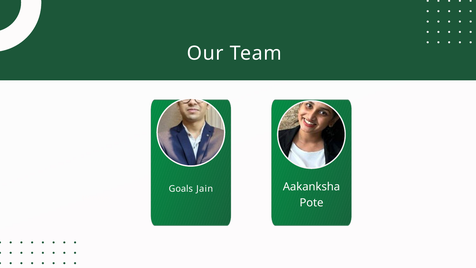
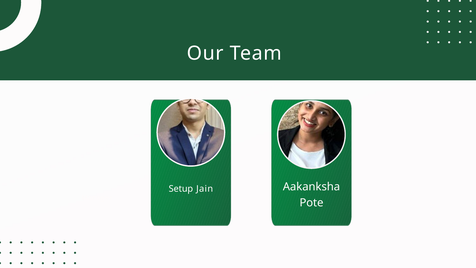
Goals: Goals -> Setup (181, 189)
